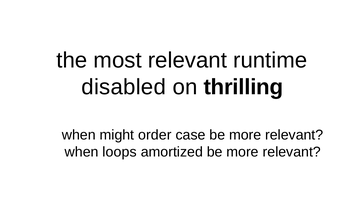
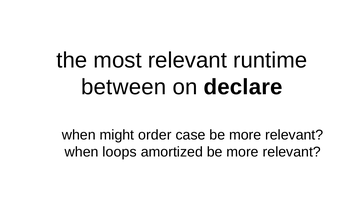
disabled: disabled -> between (124, 87)
thrilling: thrilling -> declare (243, 87)
